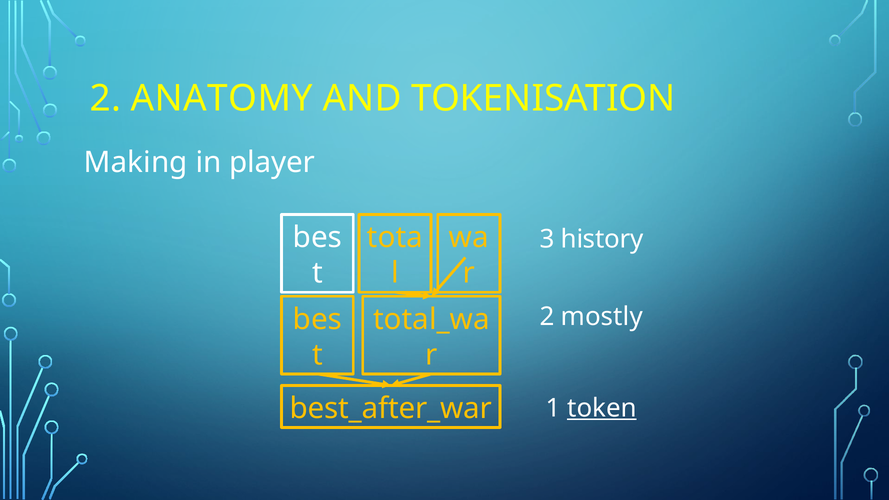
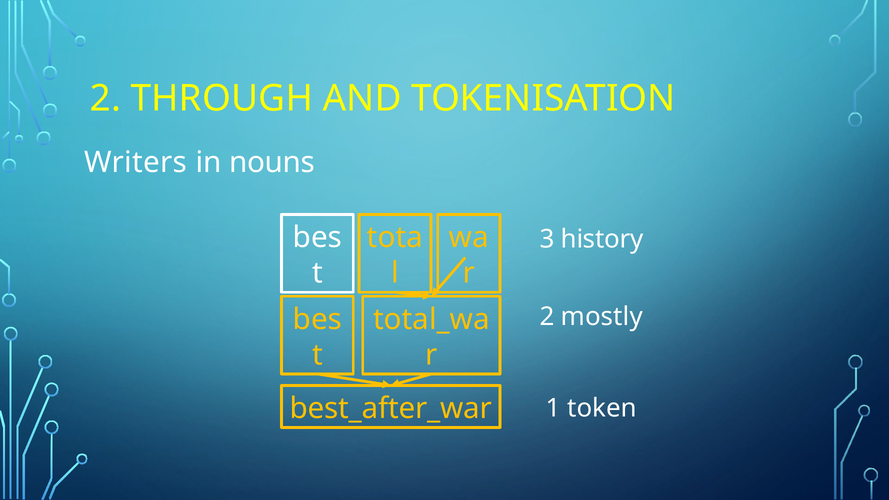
ANATOMY: ANATOMY -> THROUGH (222, 99)
Making: Making -> Writers (136, 162)
player: player -> nouns (272, 162)
token underline: present -> none (602, 408)
